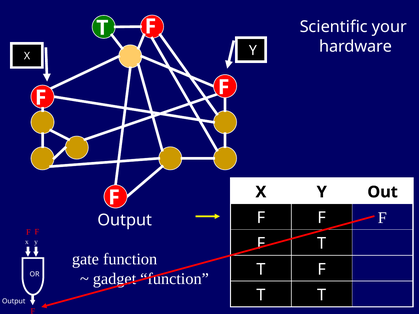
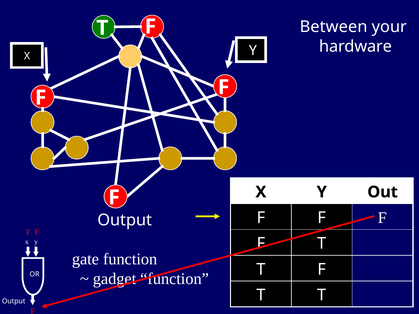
Scientific: Scientific -> Between (334, 27)
